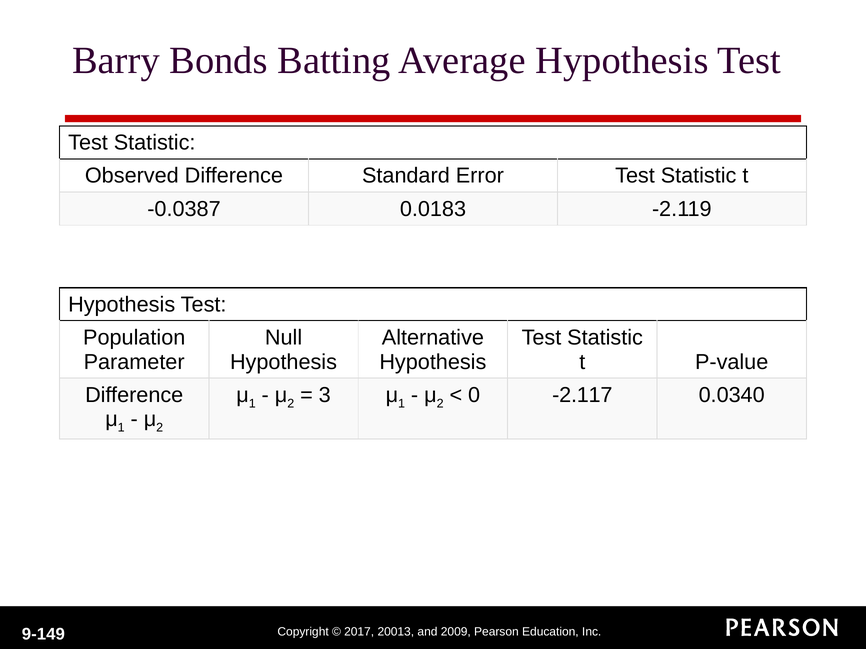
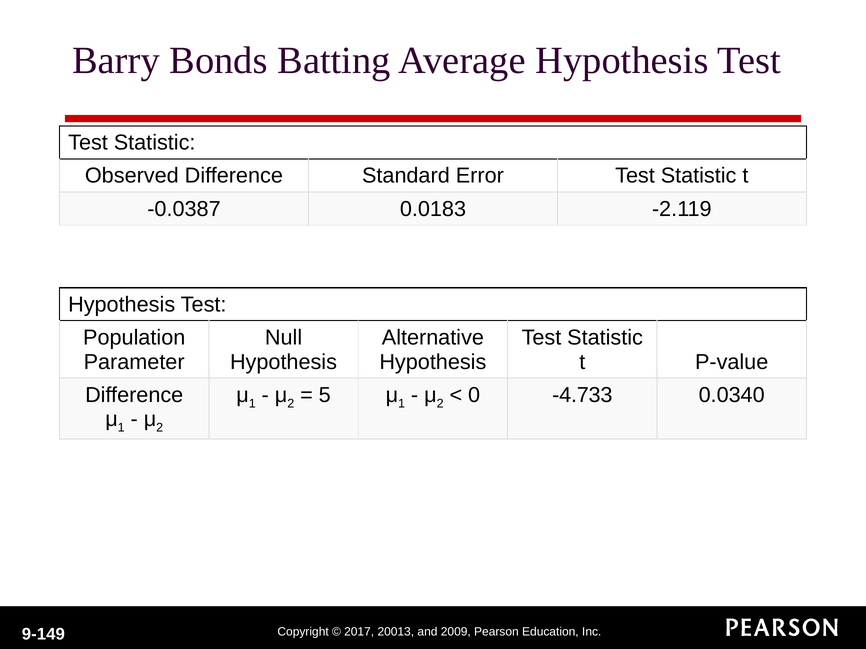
3: 3 -> 5 (325, 395)
-2.117: -2.117 -> -4.733 (582, 395)
